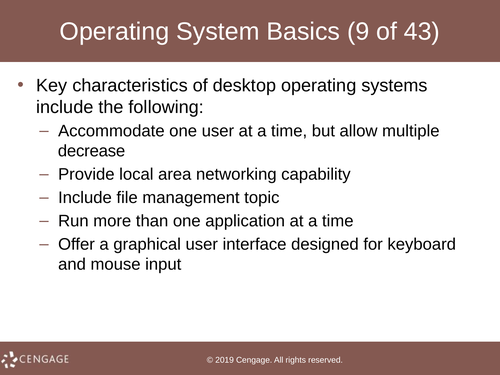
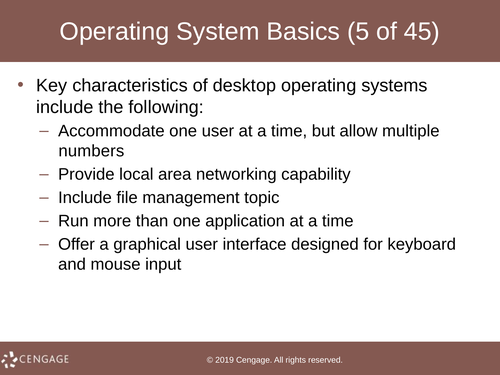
9: 9 -> 5 (358, 32)
43: 43 -> 45 (422, 32)
decrease: decrease -> numbers (91, 151)
